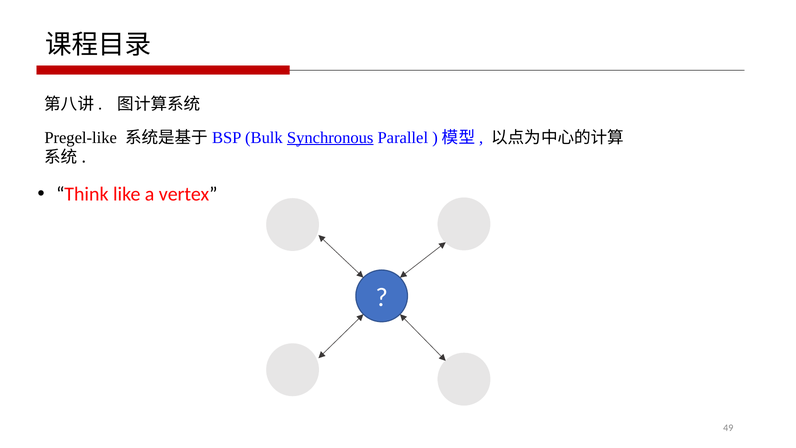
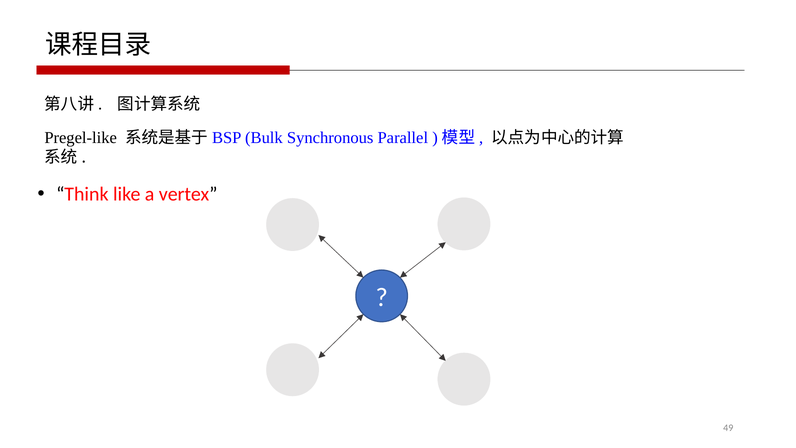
Synchronous underline: present -> none (330, 138)
